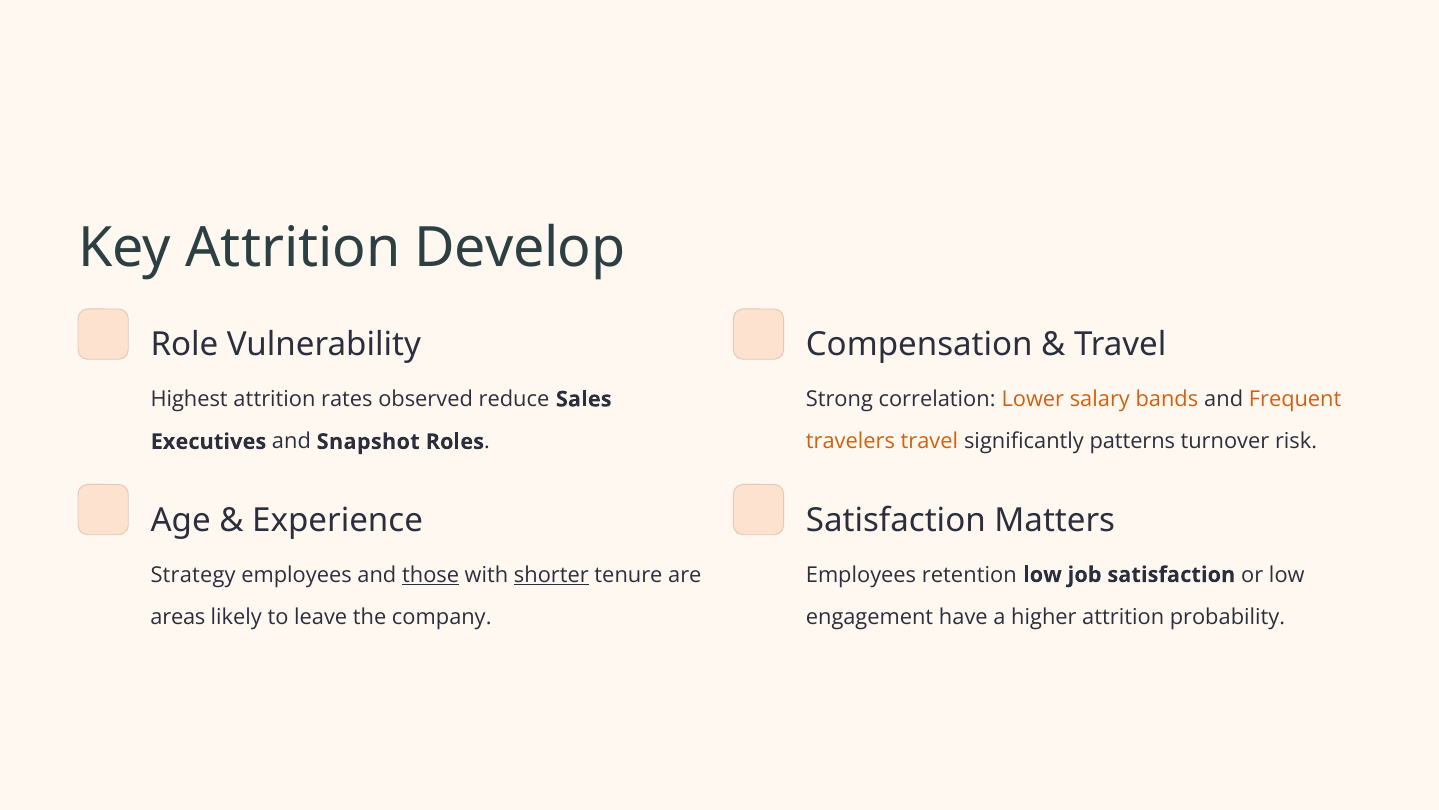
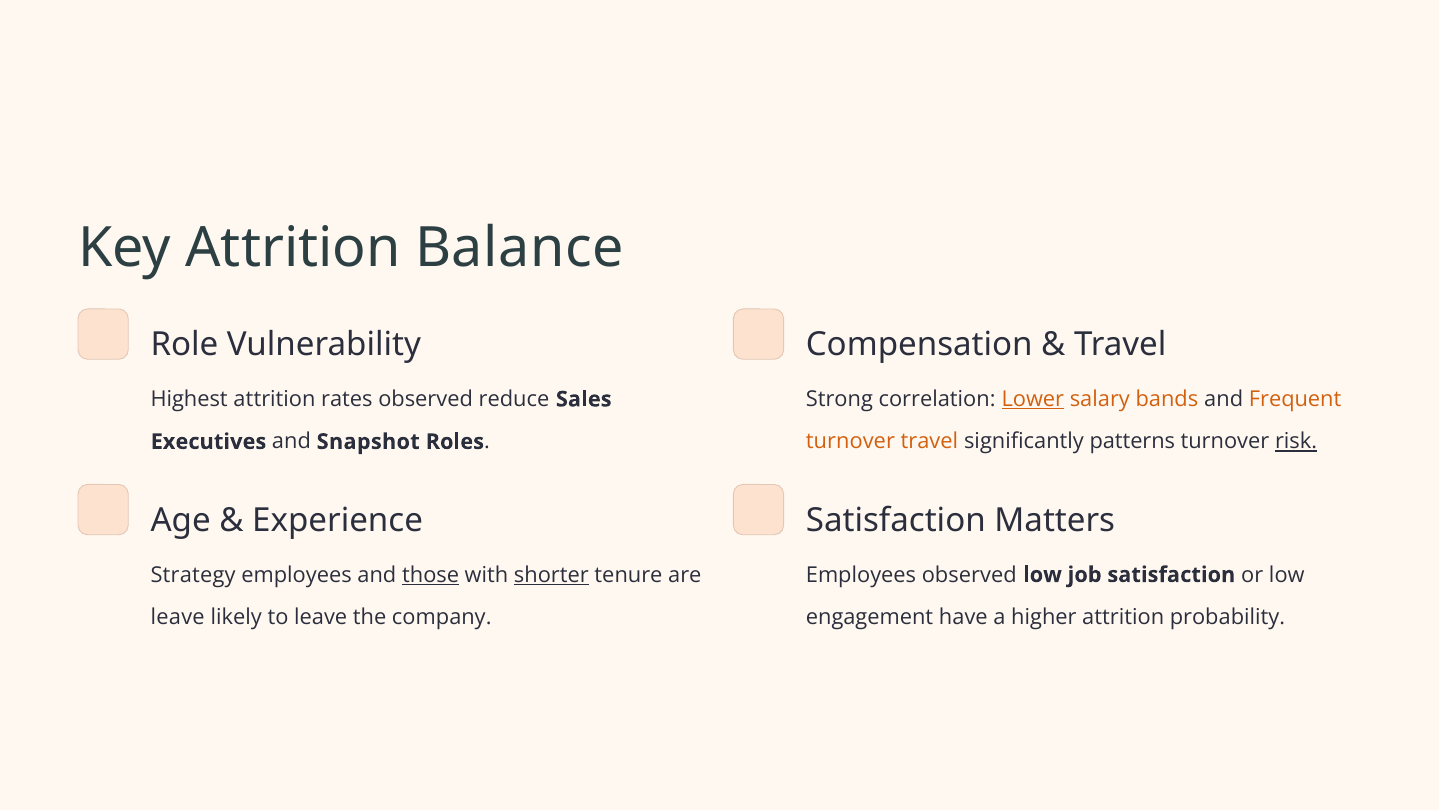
Develop: Develop -> Balance (519, 248)
Lower underline: none -> present (1033, 399)
travelers: travelers -> turnover (850, 441)
risk underline: none -> present (1296, 441)
Employees retention: retention -> observed (969, 574)
areas: areas -> leave (178, 617)
